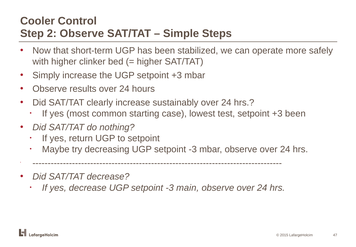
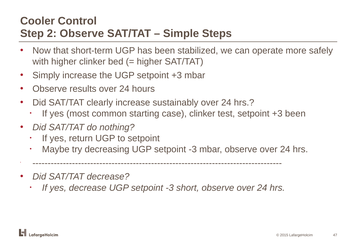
case lowest: lowest -> clinker (202, 113)
main: main -> short (188, 187)
